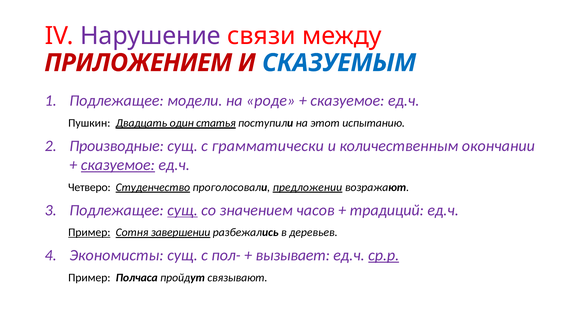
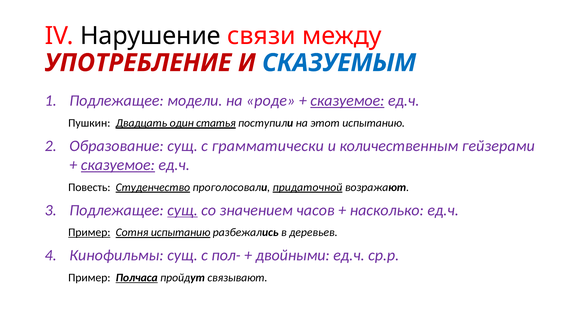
Нарушение colour: purple -> black (150, 36)
ПРИЛОЖЕНИЕМ: ПРИЛОЖЕНИЕМ -> УПОТРЕБЛЕНИЕ (138, 63)
сказуемое underline: none -> present (347, 101)
Производные: Производные -> Образование (117, 146)
окончании: окончании -> гейзерами (498, 146)
Четверо: Четверо -> Повесть (89, 187)
предложении: предложении -> придаточной (308, 187)
традиций: традиций -> насколько (387, 210)
Сотня завершении: завершении -> испытанию (181, 232)
Экономисты: Экономисты -> Кинофильмы (117, 255)
вызывает: вызывает -> двойными (293, 255)
ср.р underline: present -> none (384, 255)
Полчаса underline: none -> present (137, 277)
